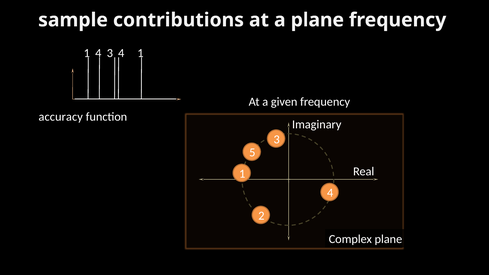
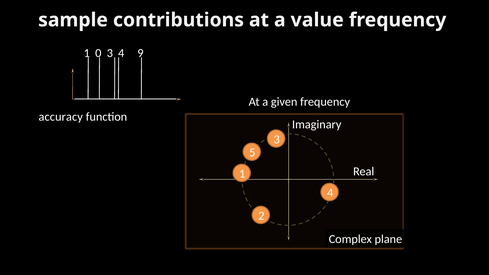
a plane: plane -> value (317, 20)
1 4: 4 -> 0 (98, 53)
3 4 1: 1 -> 9 (140, 53)
